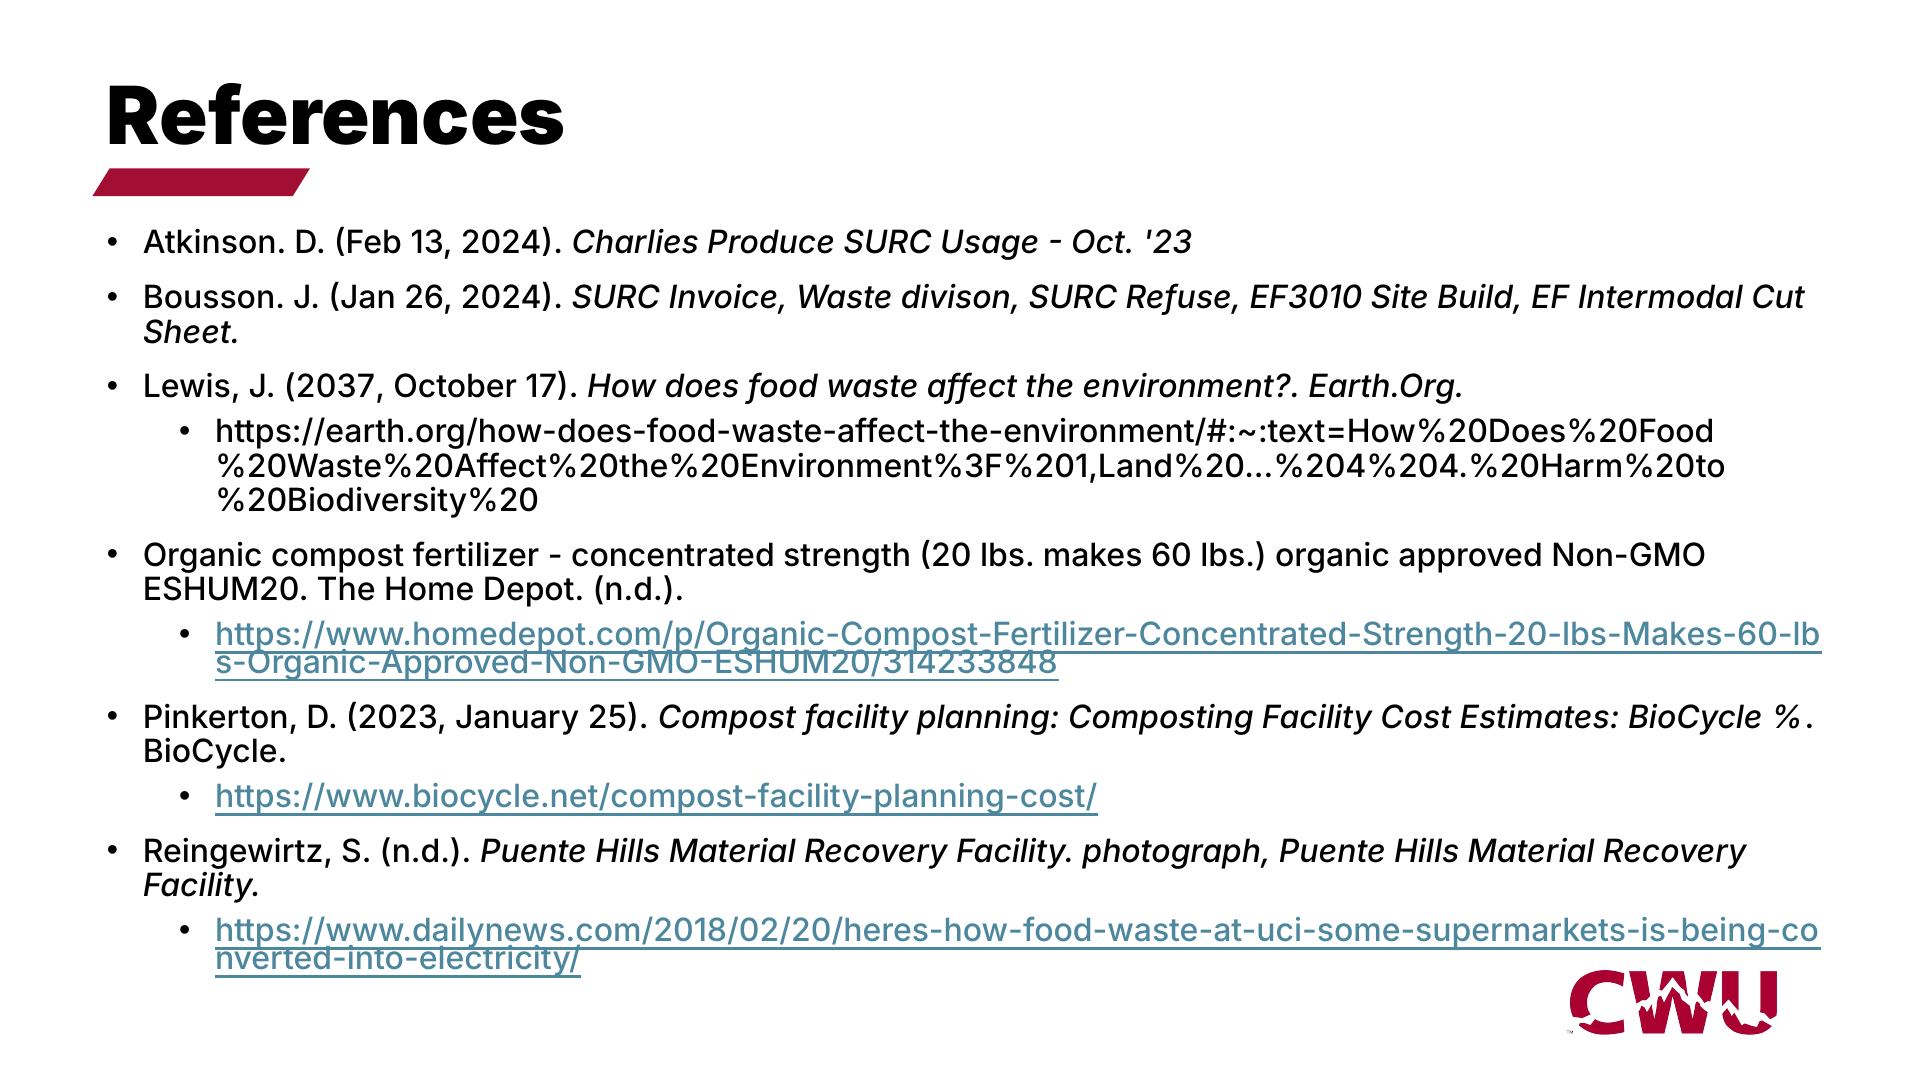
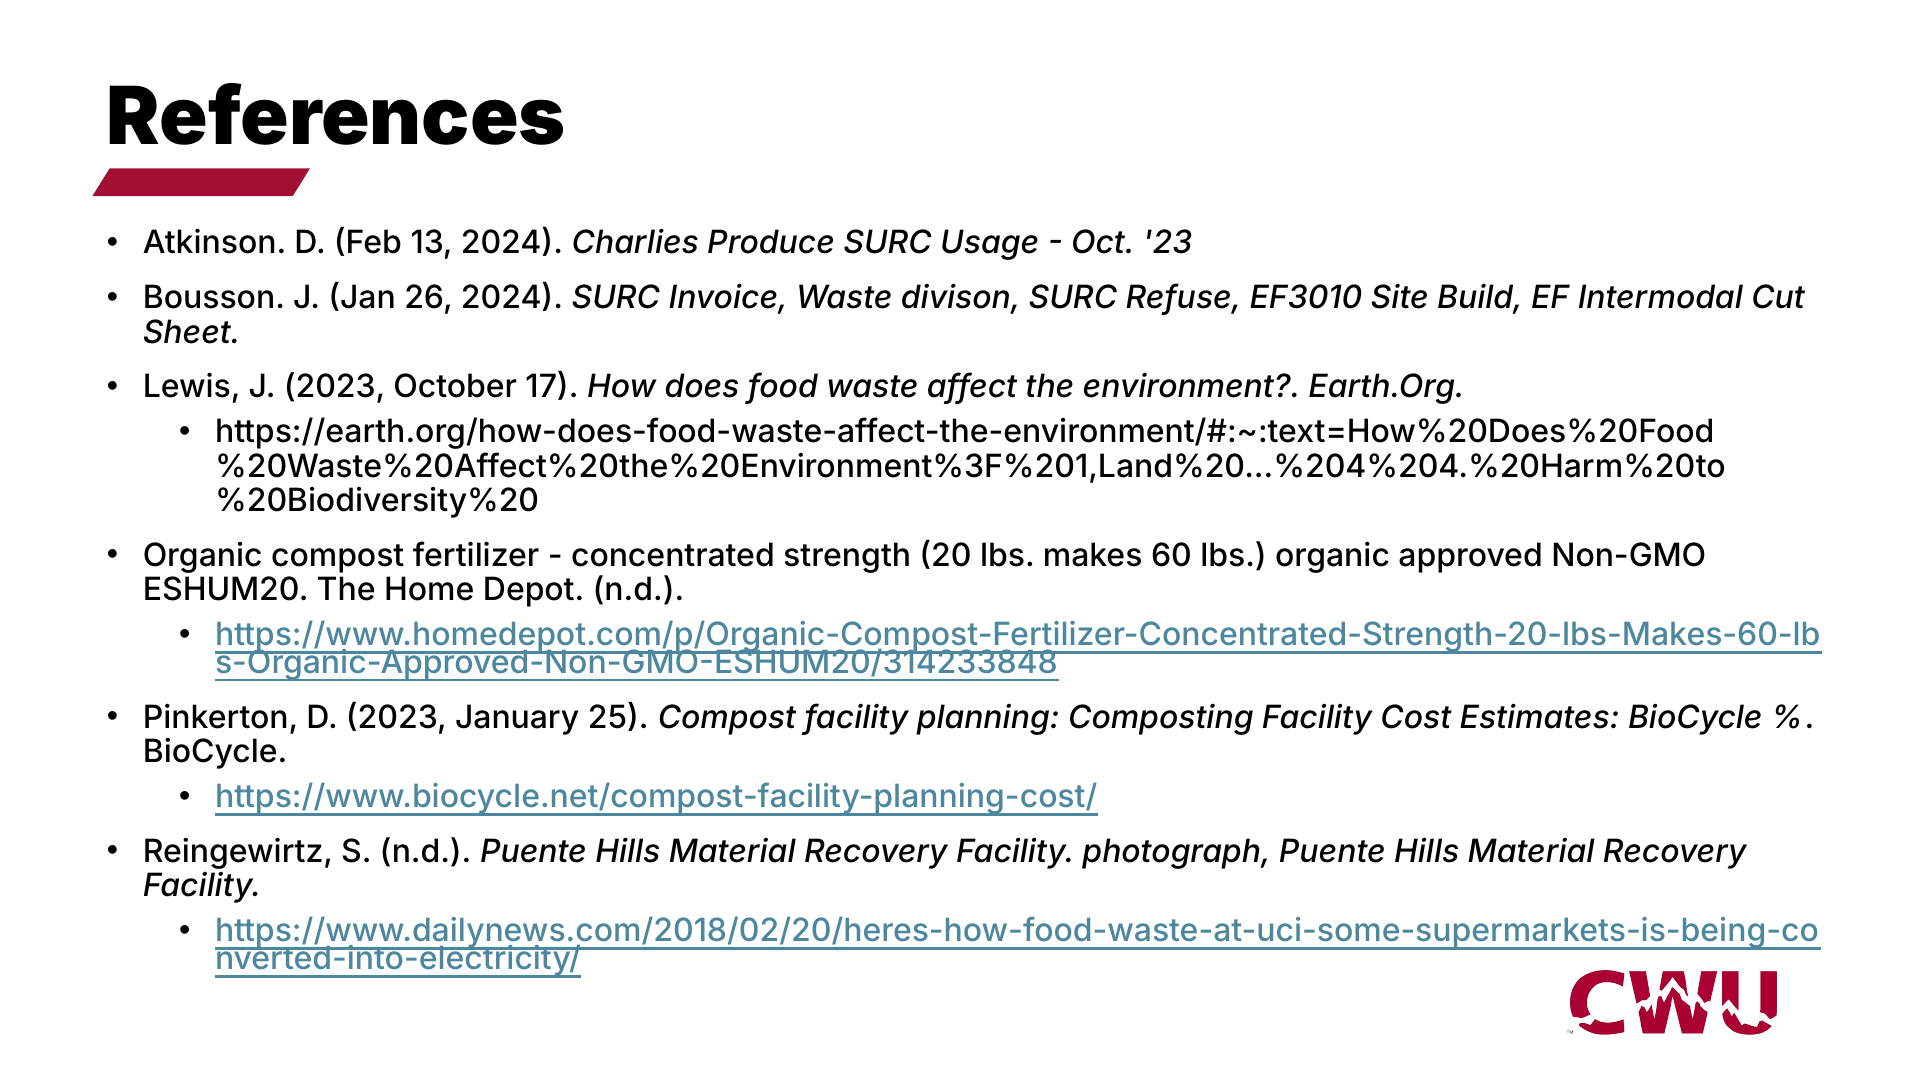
J 2037: 2037 -> 2023 (335, 387)
